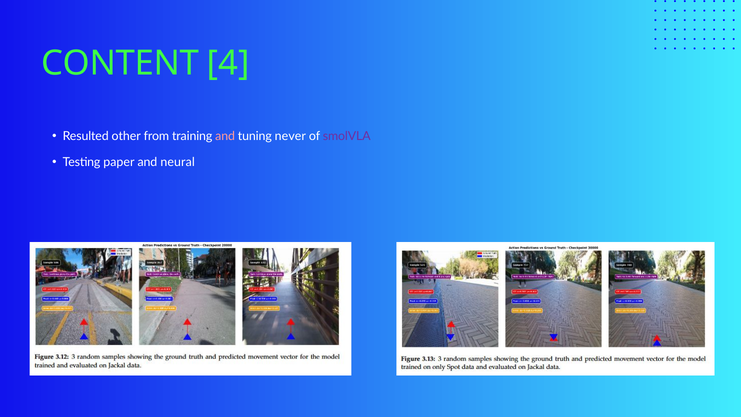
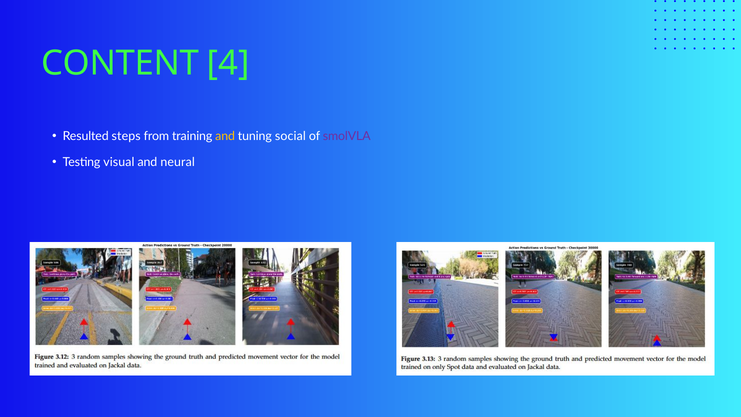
other: other -> steps (126, 136)
and colour: pink -> yellow (225, 136)
never: never -> social (290, 136)
paper: paper -> visual (119, 162)
